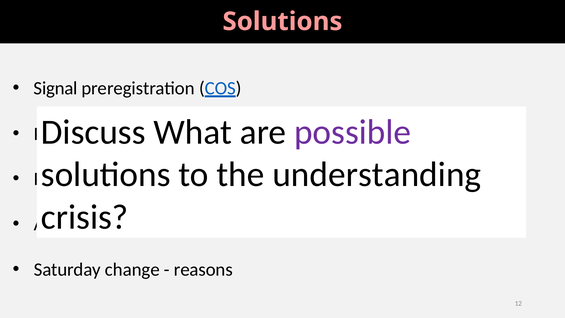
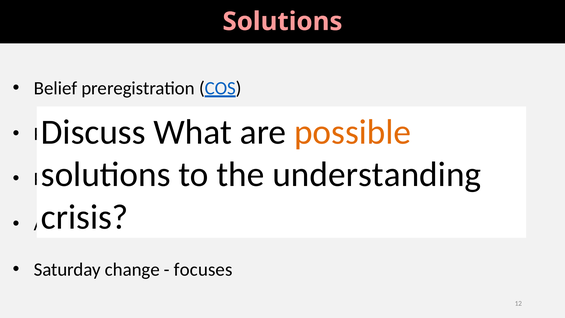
Signal: Signal -> Belief (56, 88)
possible colour: purple -> orange (353, 132)
reasons: reasons -> focuses (203, 269)
